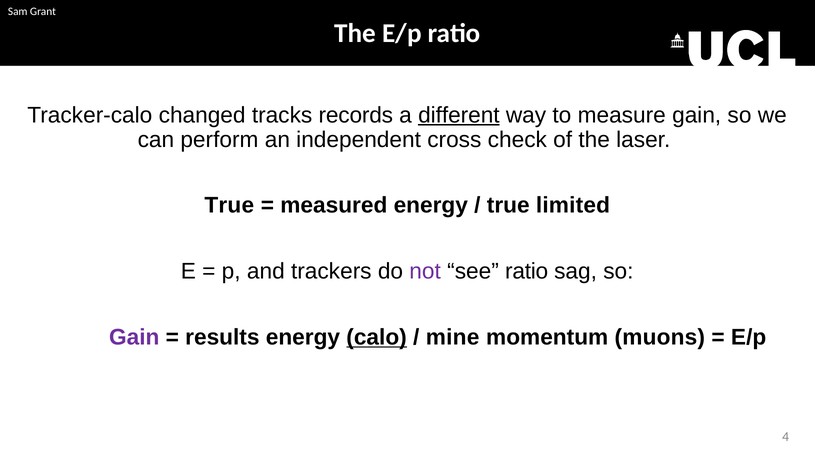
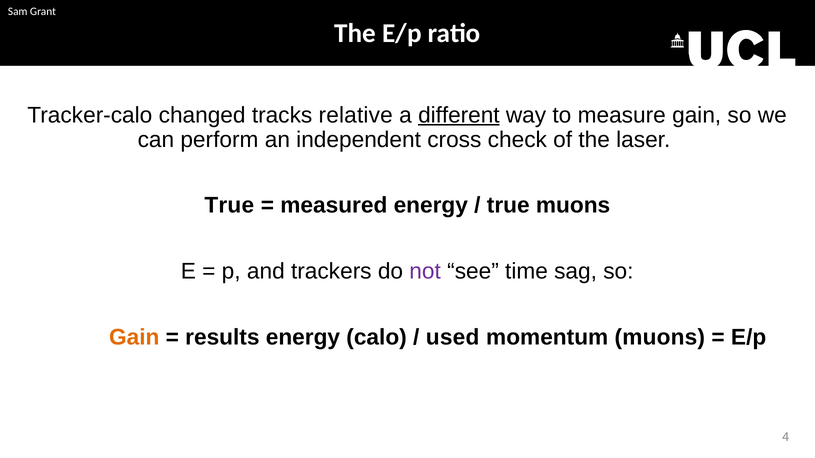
records: records -> relative (356, 115)
true limited: limited -> muons (573, 206)
see ratio: ratio -> time (527, 272)
Gain colour: purple -> orange (134, 338)
calo underline: present -> none (377, 338)
mine: mine -> used (453, 338)
